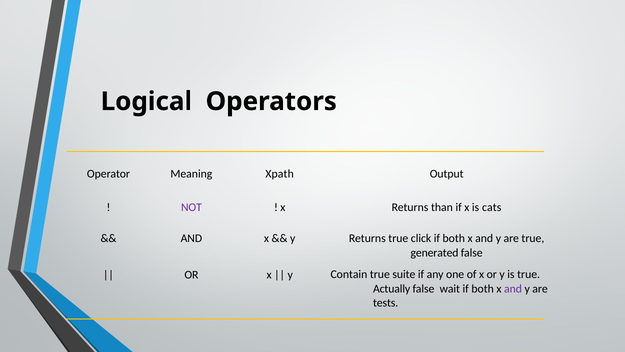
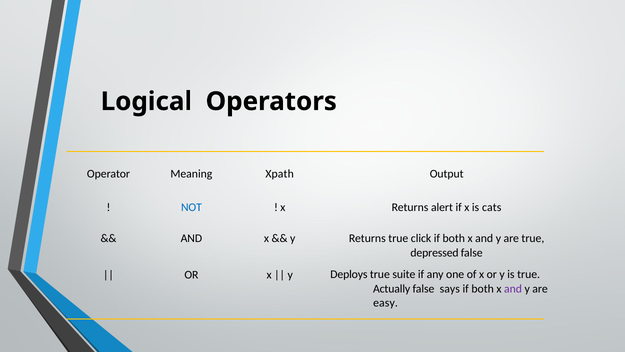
NOT colour: purple -> blue (191, 207)
than: than -> alert (442, 207)
generated: generated -> depressed (435, 252)
Contain: Contain -> Deploys (349, 274)
wait: wait -> says (450, 288)
tests: tests -> easy (386, 303)
